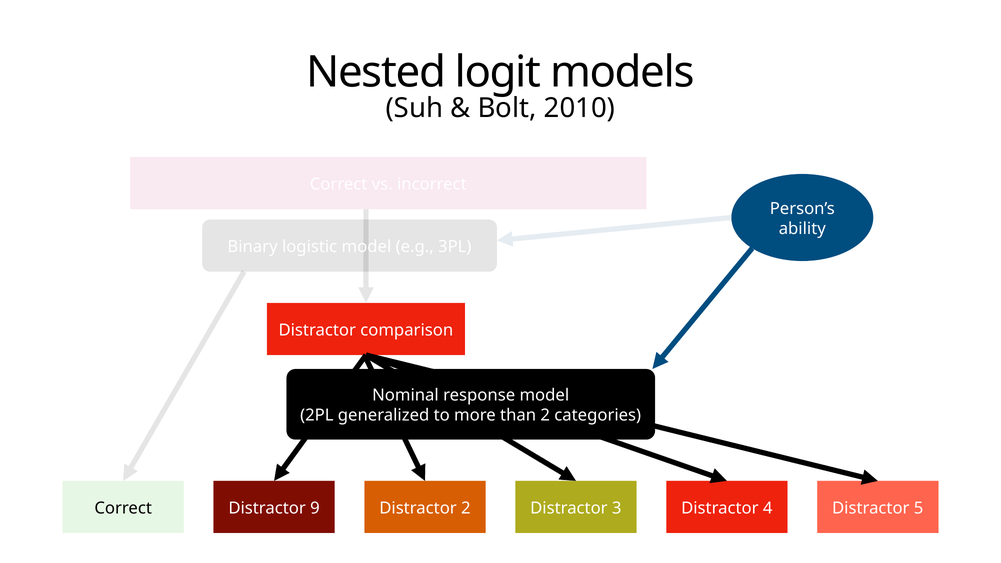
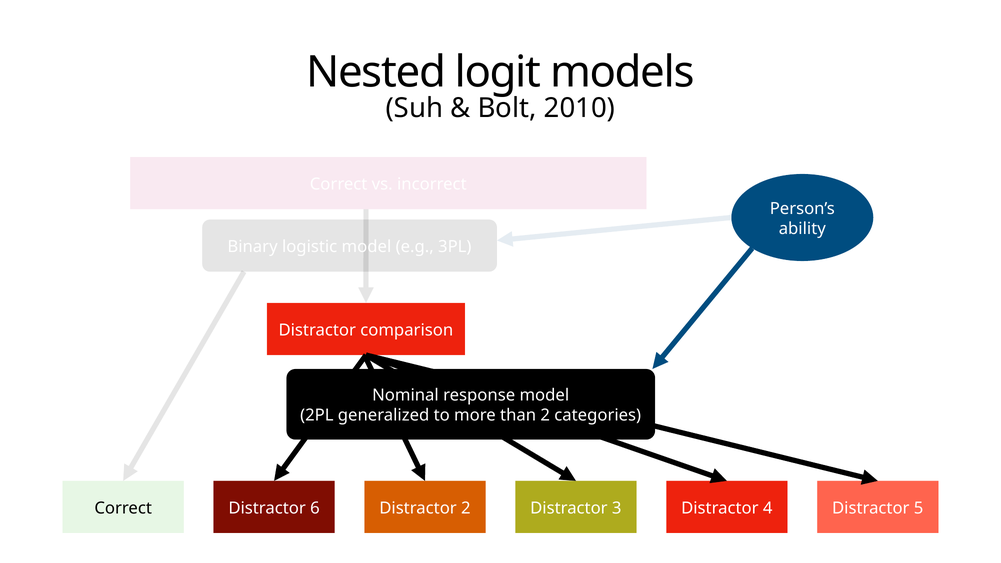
9: 9 -> 6 (315, 508)
